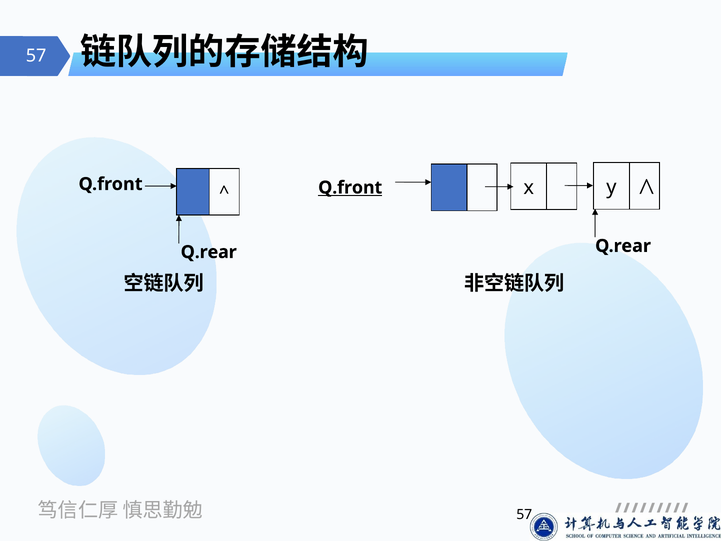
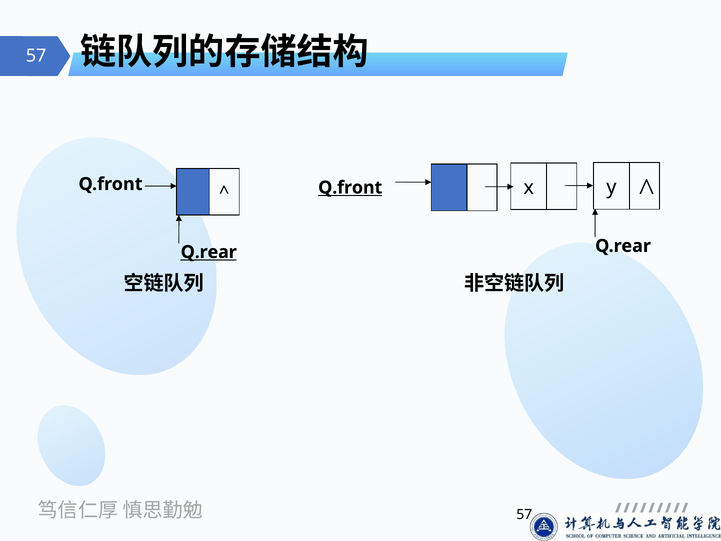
Q.rear underline: none -> present (209, 252)
